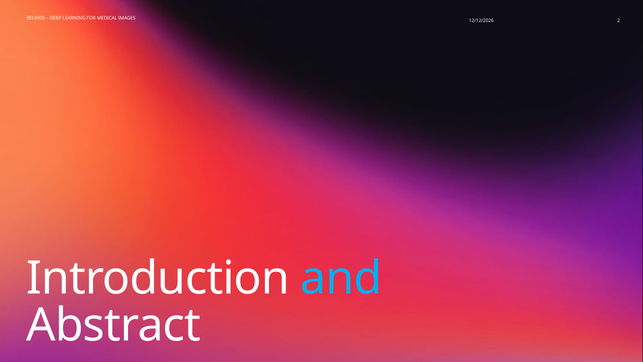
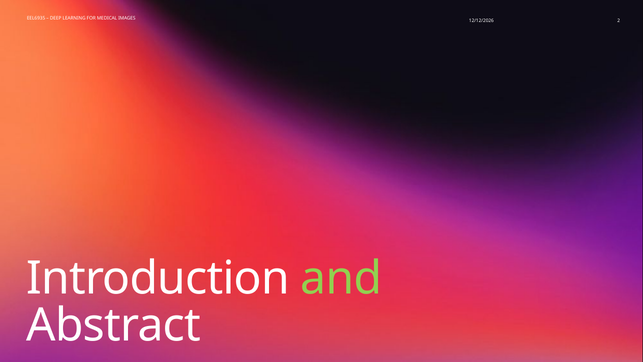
and colour: light blue -> light green (341, 278)
